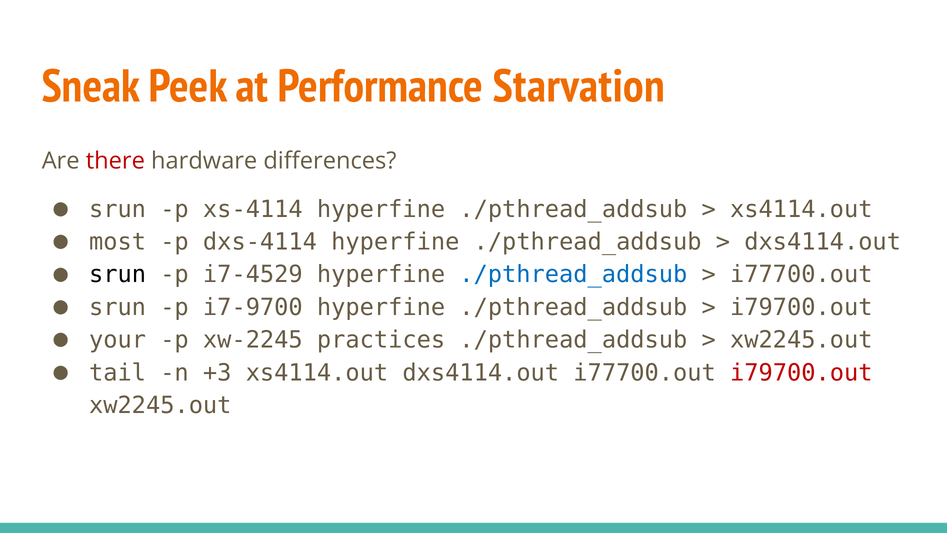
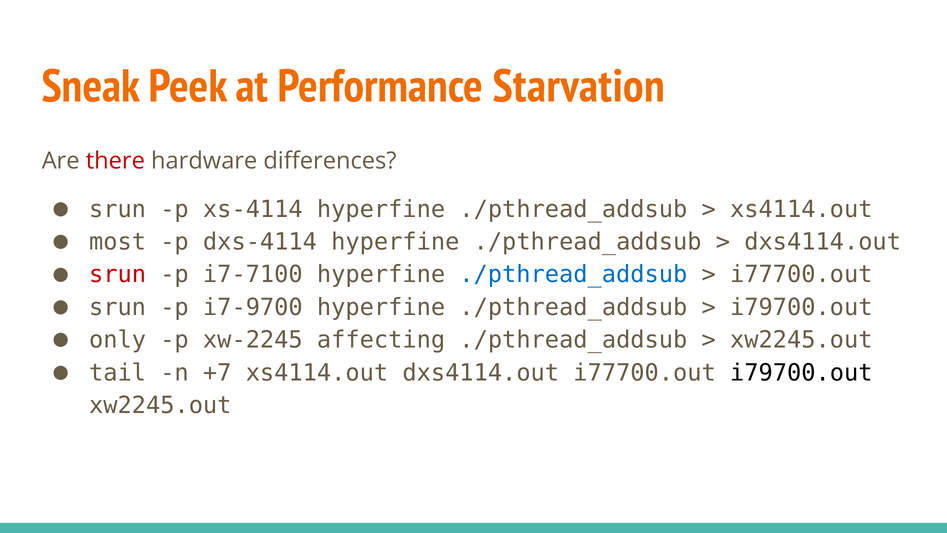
srun colour: black -> red (118, 274)
i7-4529: i7-4529 -> i7-7100 (253, 274)
your: your -> only (118, 340)
practices: practices -> affecting (381, 340)
+3: +3 -> +7 (217, 372)
i79700.out colour: red -> black (801, 372)
